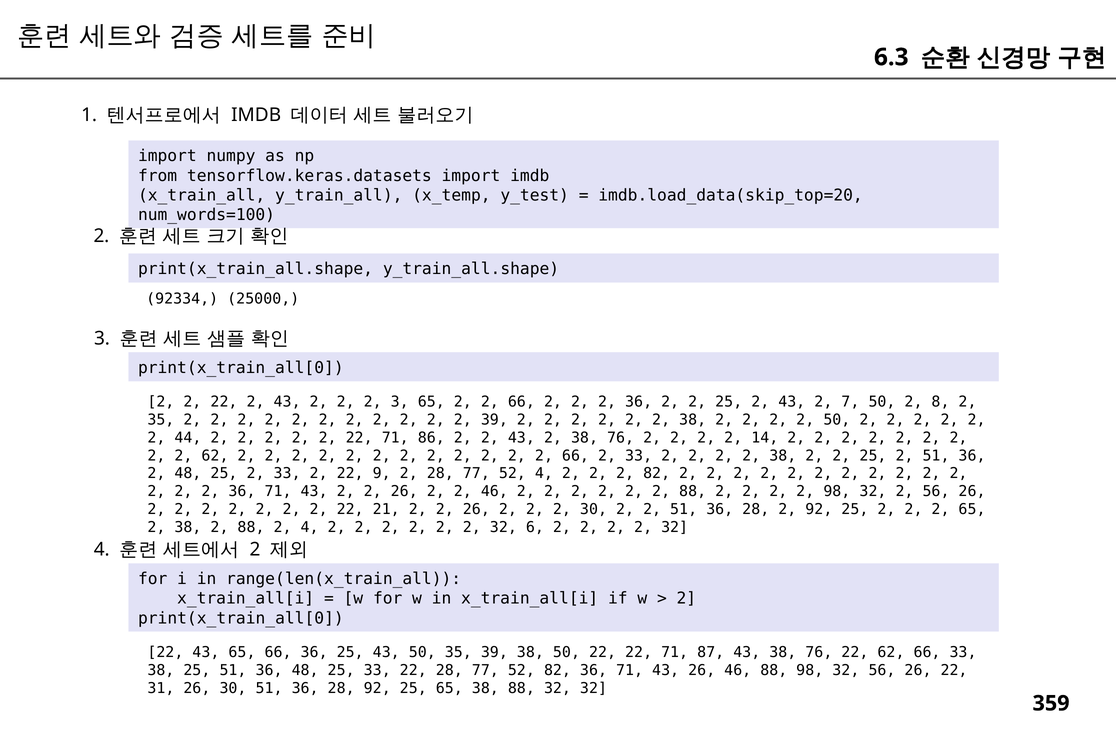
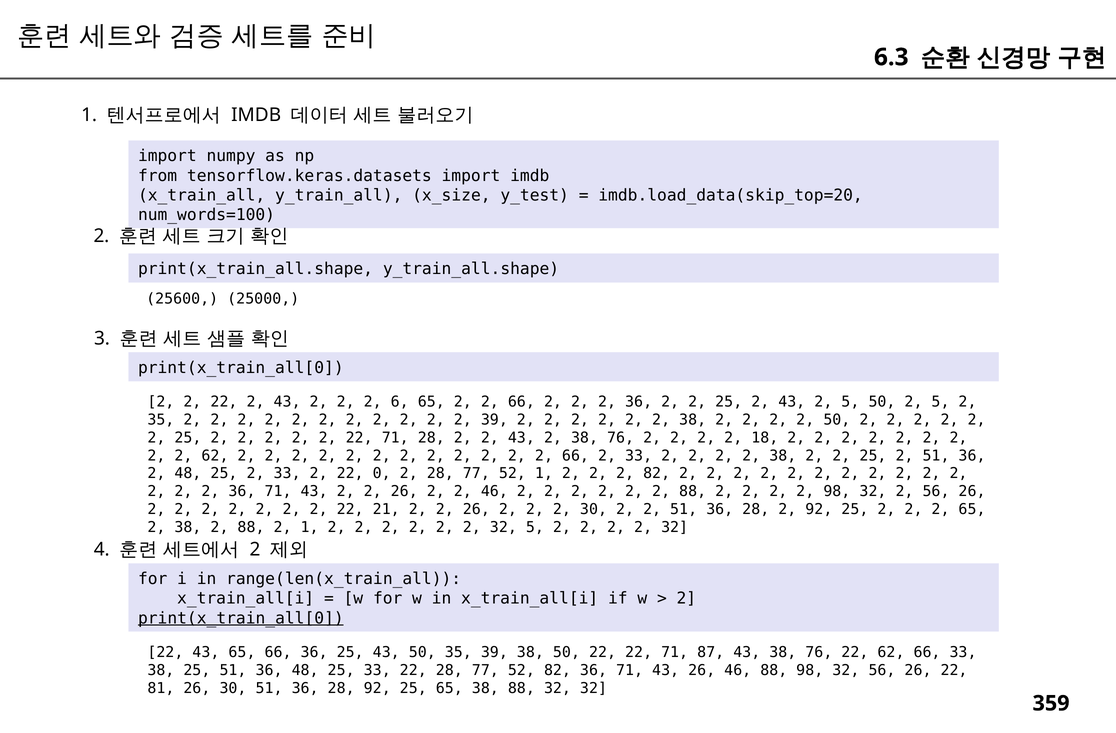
x_temp: x_temp -> x_size (451, 195)
92334: 92334 -> 25600 (182, 299)
2 3: 3 -> 6 (400, 402)
43 2 7: 7 -> 5 (850, 402)
50 2 8: 8 -> 5 (940, 402)
44: 44 -> 25 (188, 438)
71 86: 86 -> 28 (431, 438)
14: 14 -> 18 (765, 438)
9: 9 -> 0 (382, 474)
52 4: 4 -> 1 (544, 474)
2 4: 4 -> 1 (310, 527)
32 6: 6 -> 5 (535, 527)
print(x_train_all[0 underline: none -> present (241, 618)
31: 31 -> 81 (161, 688)
